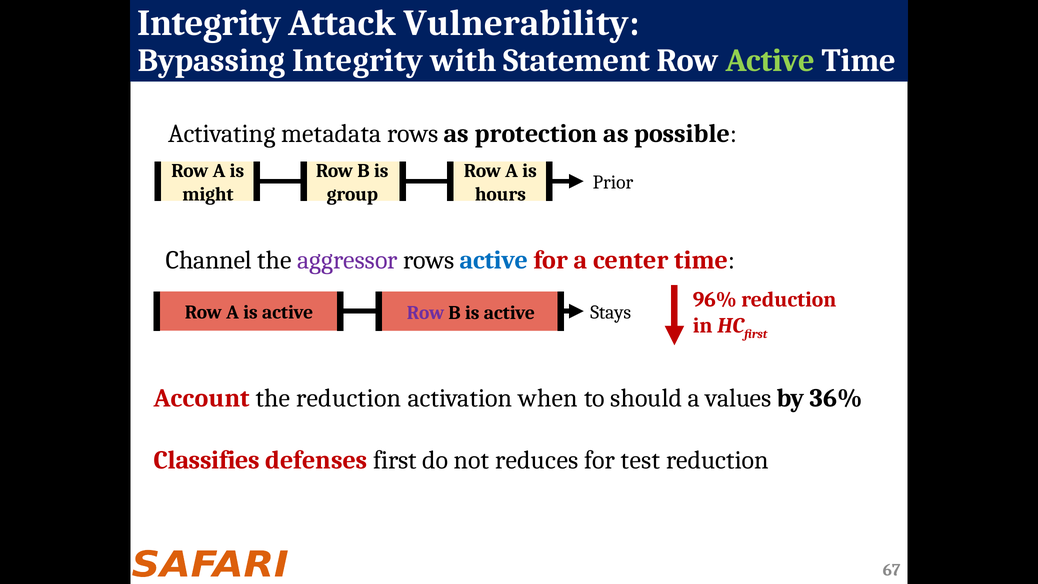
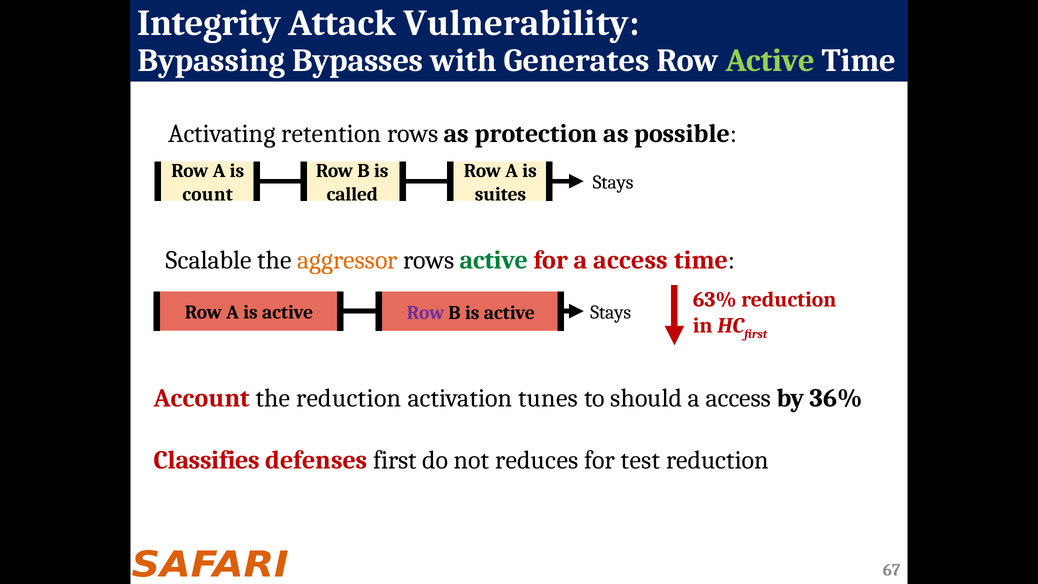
Bypassing Integrity: Integrity -> Bypasses (358, 60)
Statement: Statement -> Generates (577, 60)
metadata: metadata -> retention (331, 134)
Prior: Prior -> Stays (613, 182)
might: might -> count (208, 194)
group: group -> called (352, 194)
hours: hours -> suites (500, 194)
Channel: Channel -> Scalable (209, 260)
aggressor colour: purple -> orange (348, 260)
active colour: blue -> green (494, 260)
for a center: center -> access (631, 260)
96%: 96% -> 63% (715, 299)
when: when -> tunes (548, 398)
values: values -> access (738, 398)
